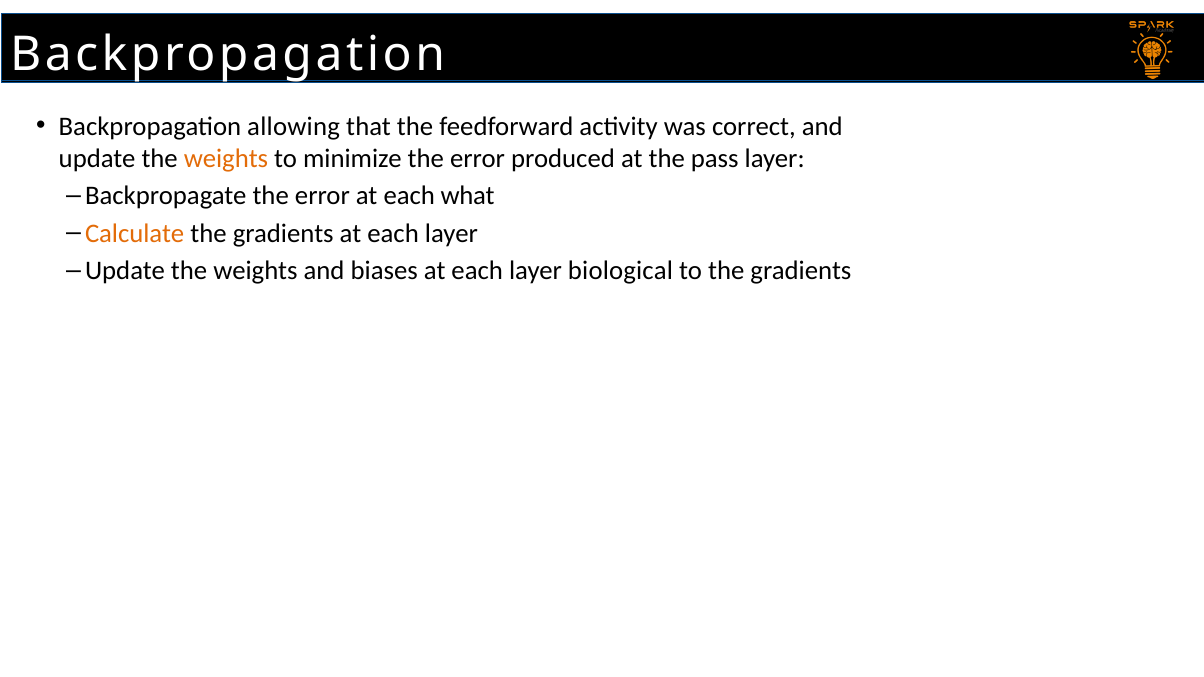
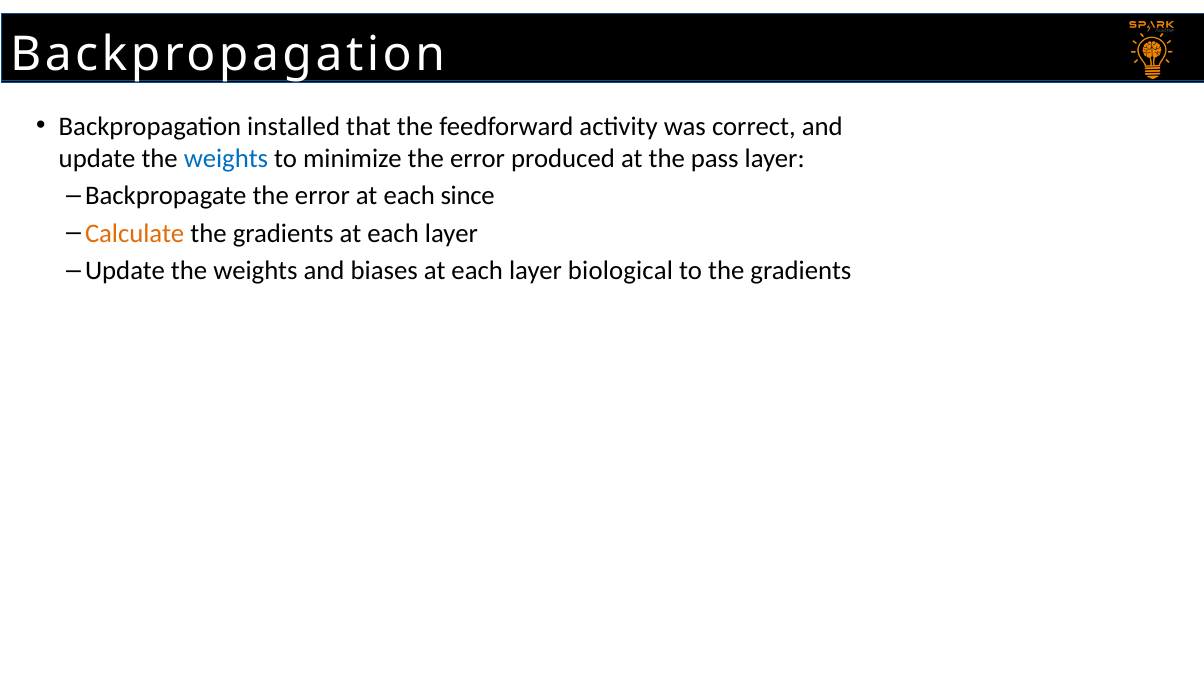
allowing: allowing -> installed (294, 126)
weights colour: orange -> blue (226, 158)
what: what -> since (468, 196)
